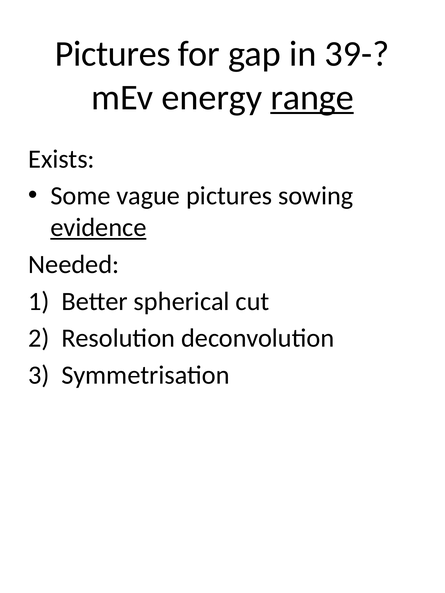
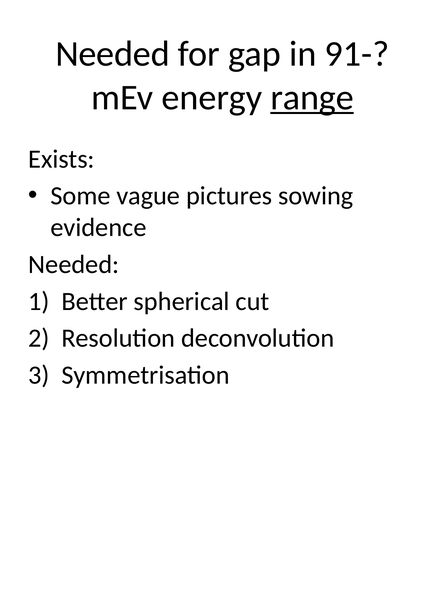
Pictures: Pictures -> Needed (113, 54)
39-: 39- -> 91- (357, 54)
evidence underline: present -> none (98, 228)
